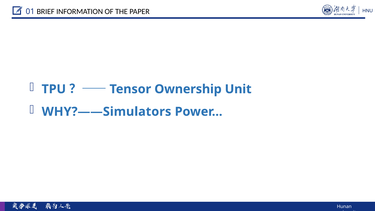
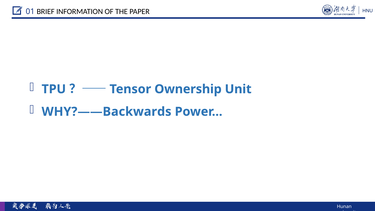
WHY?——Simulators: WHY?——Simulators -> WHY?——Backwards (107, 112)
